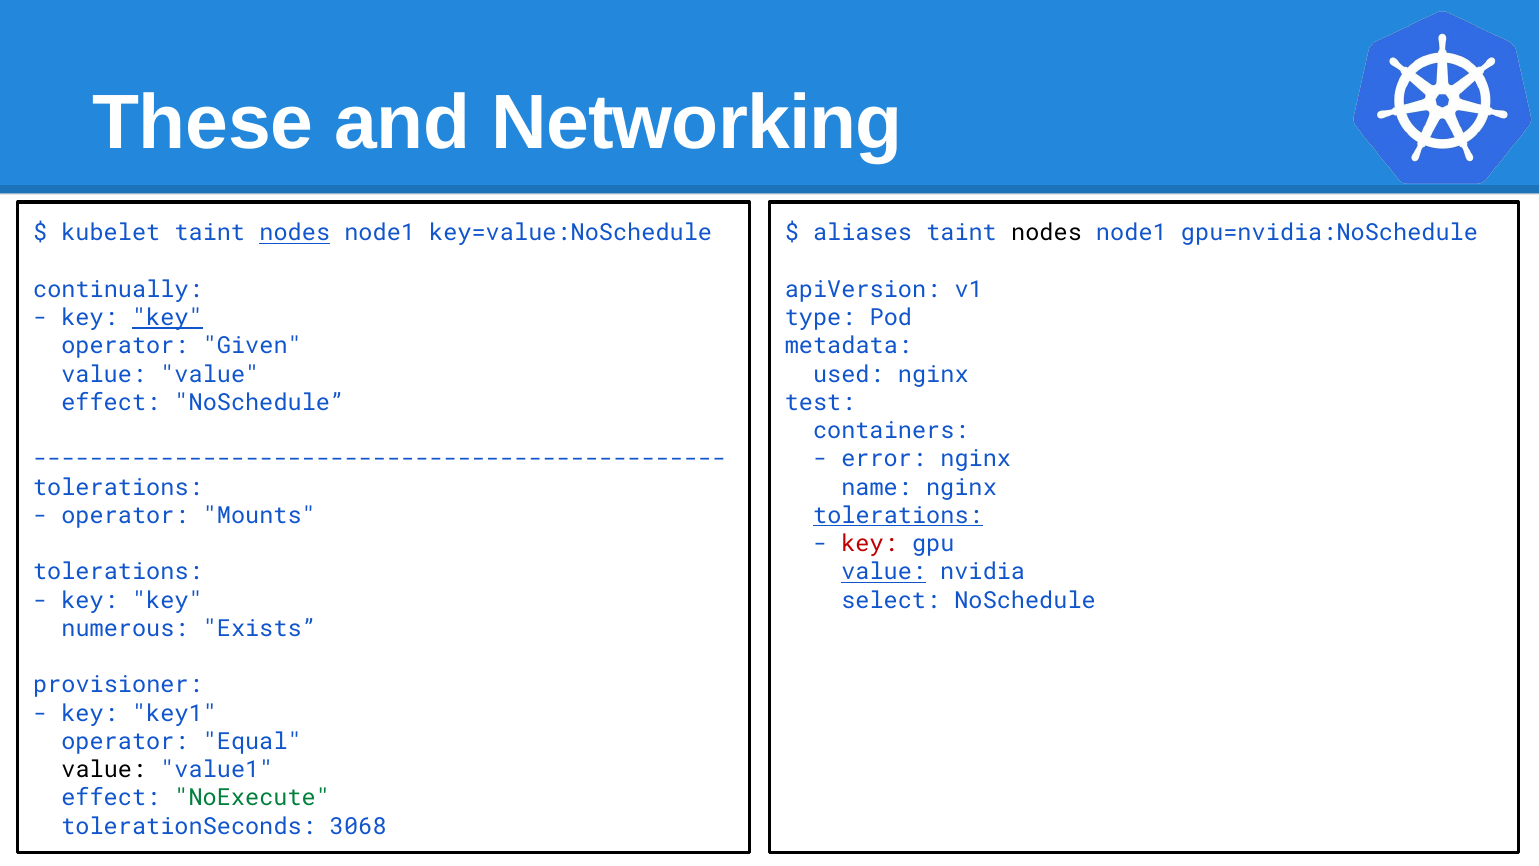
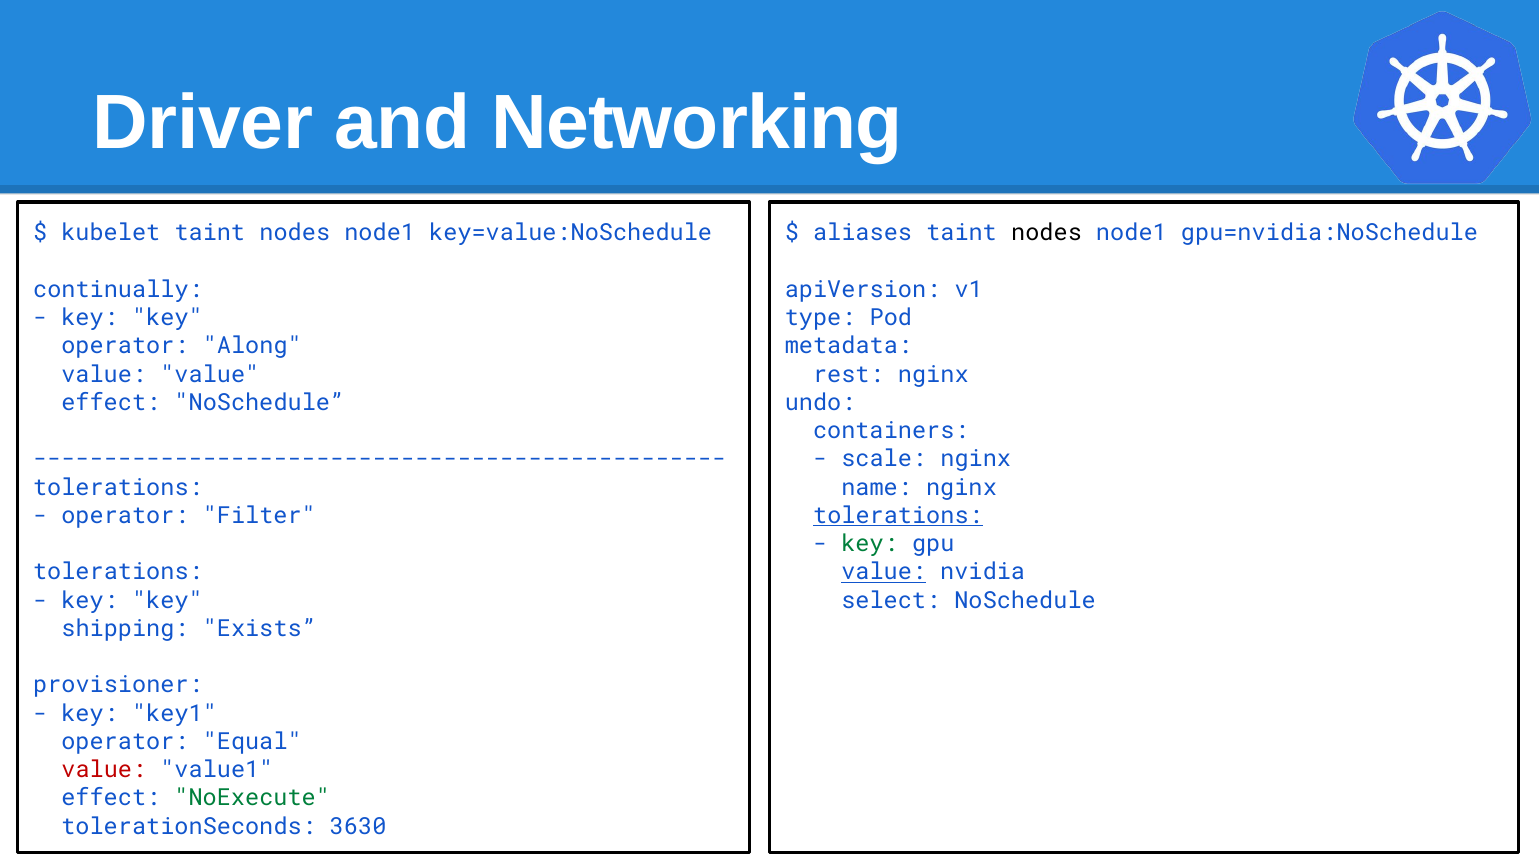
These: These -> Driver (203, 123)
nodes underline: present -> none (295, 233)
key underline: present -> none (167, 318)
Given: Given -> Along (252, 346)
used: used -> rest (848, 374)
test: test -> undo (820, 403)
error: error -> scale (884, 459)
Mounts: Mounts -> Filter (259, 516)
key colour: red -> green (870, 544)
numerous: numerous -> shipping (125, 628)
value colour: black -> red (104, 770)
3068: 3068 -> 3630 (358, 826)
